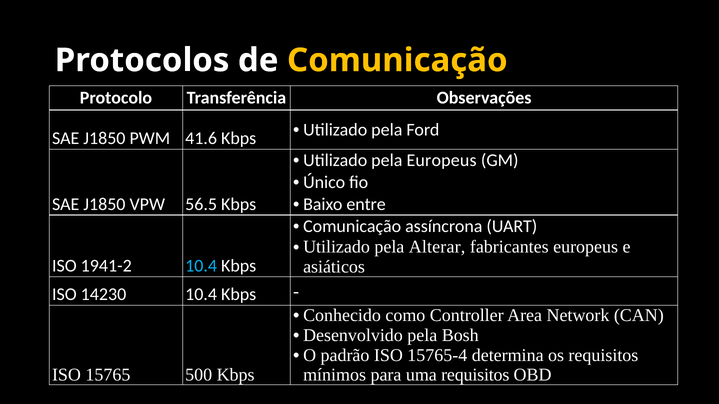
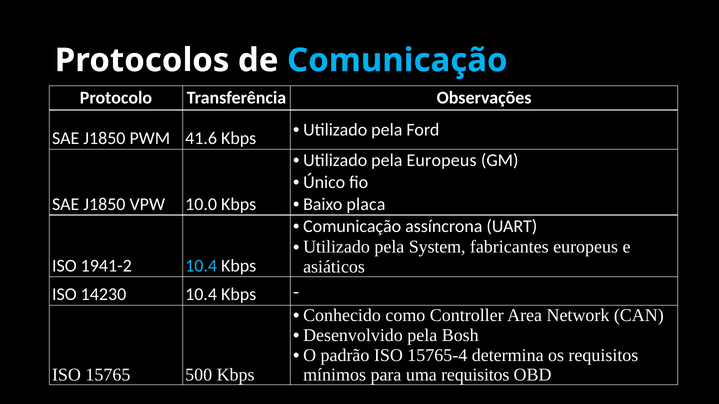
Comunicação colour: yellow -> light blue (397, 60)
entre: entre -> placa (366, 204)
56.5: 56.5 -> 10.0 (201, 204)
Alterar: Alterar -> System (437, 247)
